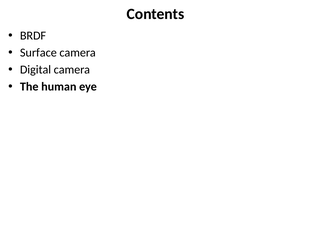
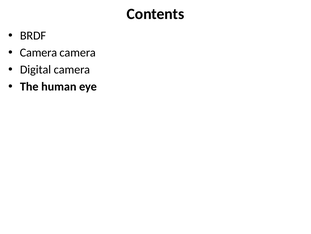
Surface: Surface -> Camera (38, 53)
